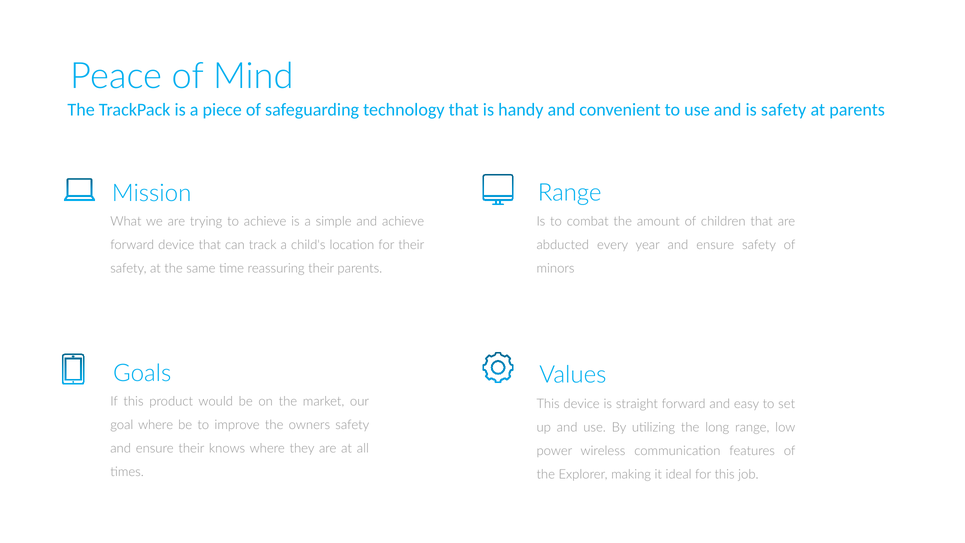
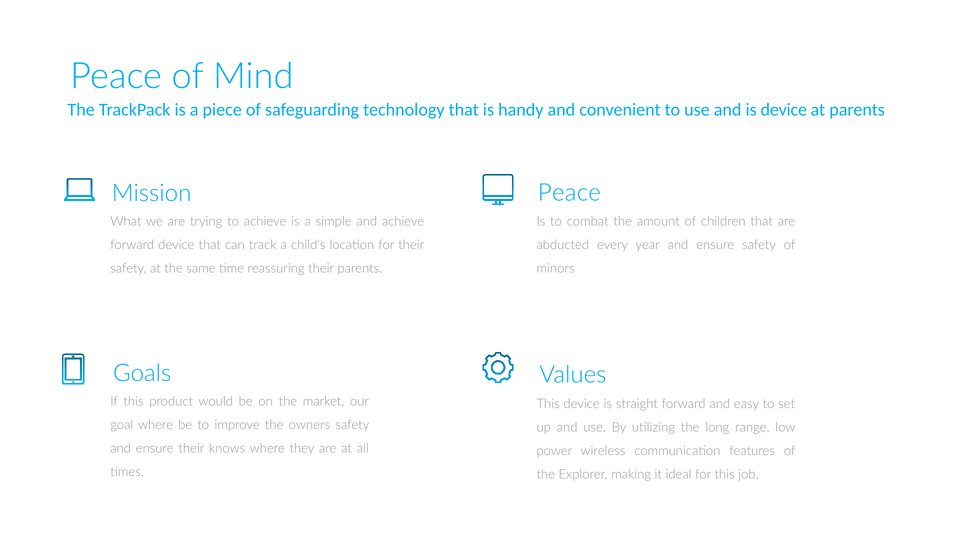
is safety: safety -> device (784, 110)
Range: Range -> Peace (569, 192)
